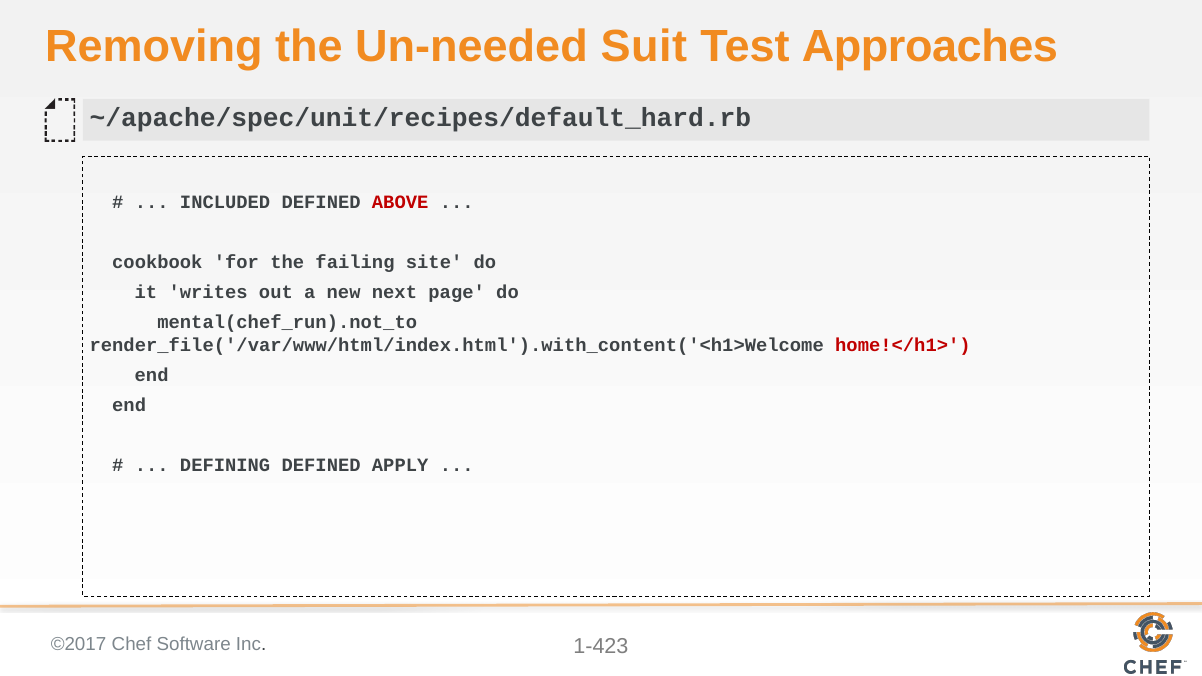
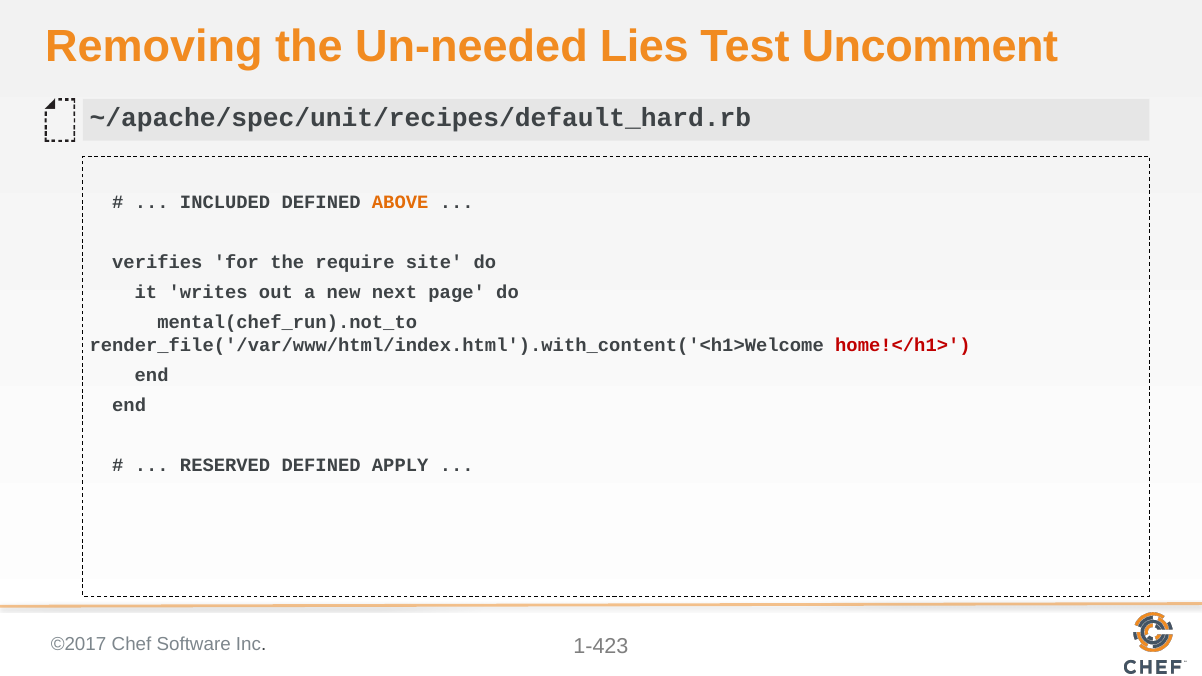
Suit: Suit -> Lies (644, 47)
Approaches: Approaches -> Uncomment (930, 47)
ABOVE colour: red -> orange (400, 202)
cookbook: cookbook -> verifies (157, 263)
failing: failing -> require (355, 263)
DEFINING: DEFINING -> RESERVED (225, 466)
